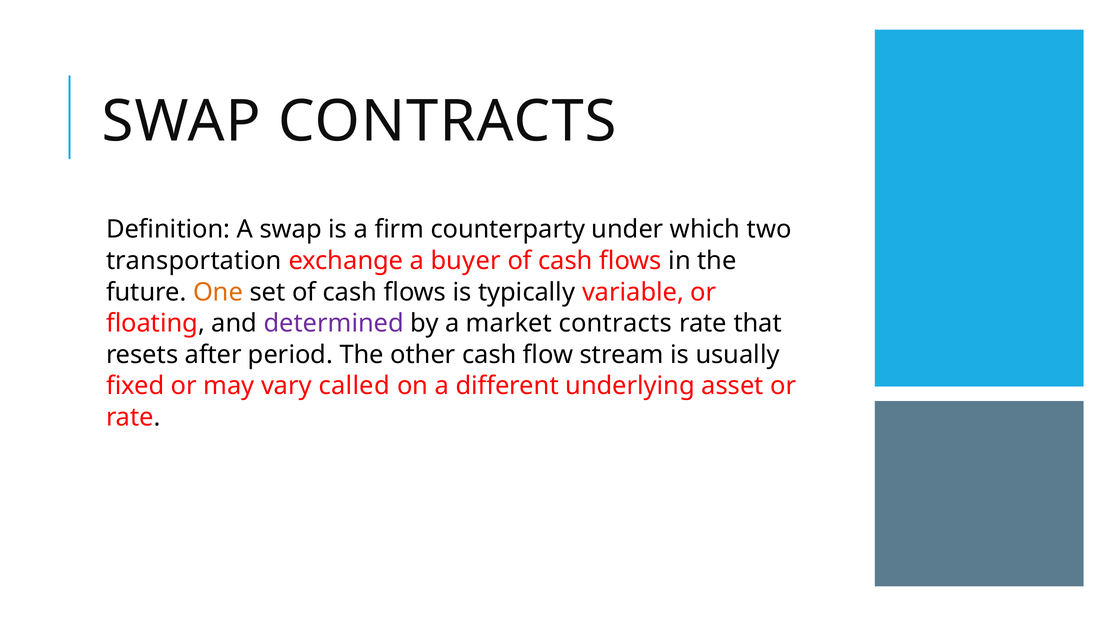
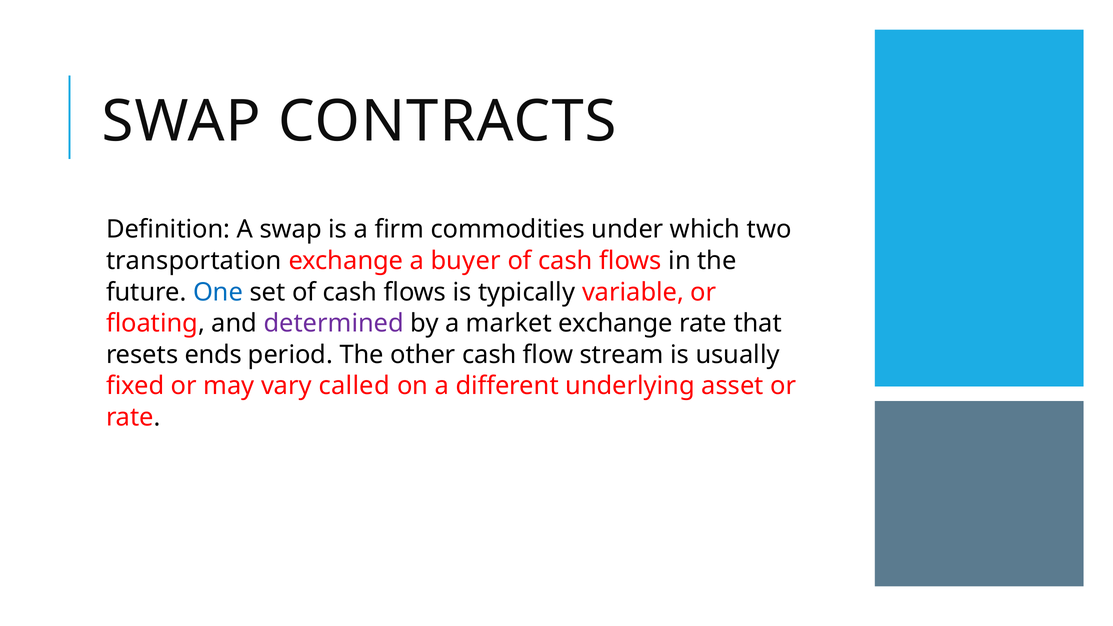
counterparty: counterparty -> commodities (508, 229)
One colour: orange -> blue (218, 292)
market contracts: contracts -> exchange (616, 323)
after: after -> ends (213, 355)
